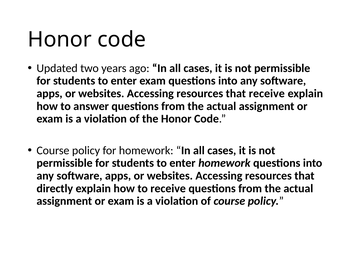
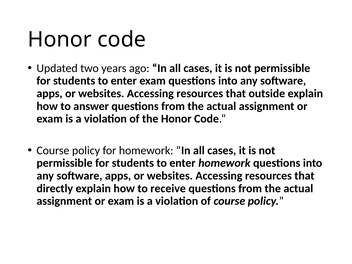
that receive: receive -> outside (267, 93)
